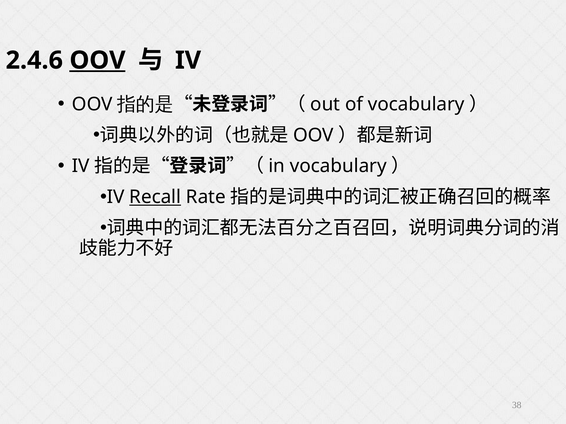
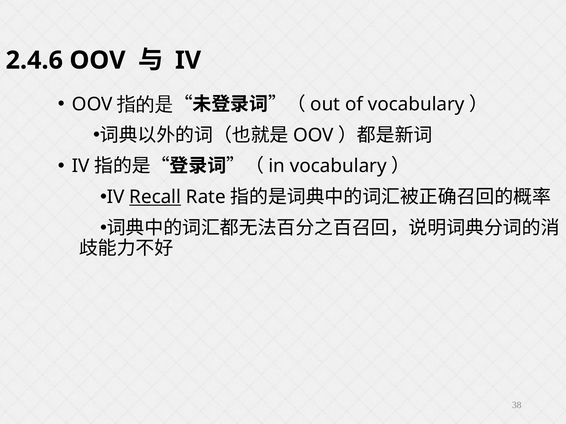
OOV underline: present -> none (98, 60)
